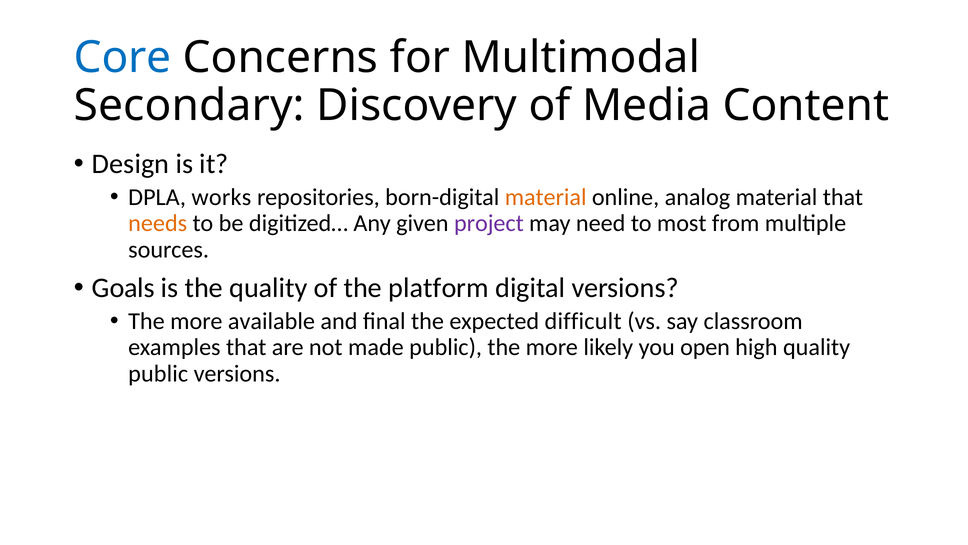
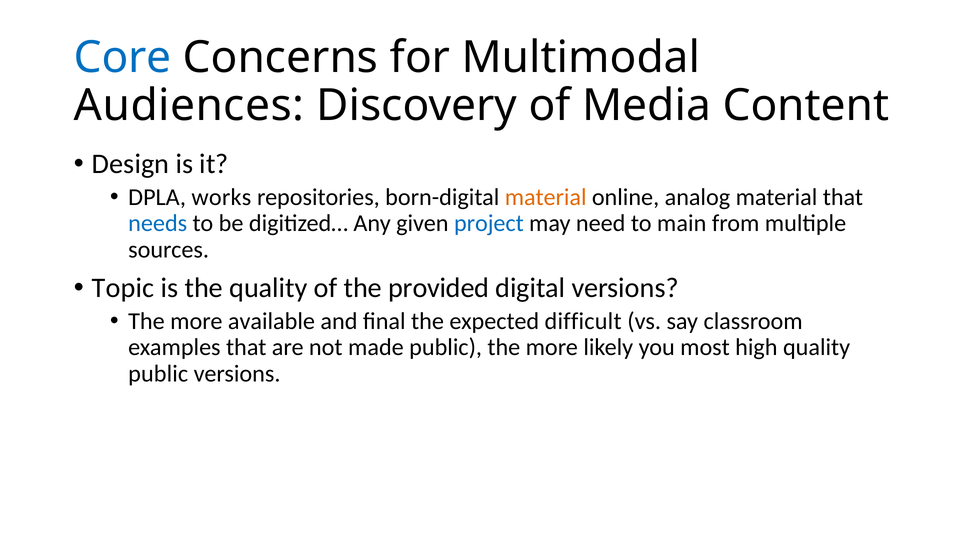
Secondary: Secondary -> Audiences (189, 105)
needs colour: orange -> blue (158, 223)
project colour: purple -> blue (489, 223)
most: most -> main (682, 223)
Goals: Goals -> Topic (123, 288)
platform: platform -> provided (439, 288)
open: open -> most (705, 347)
